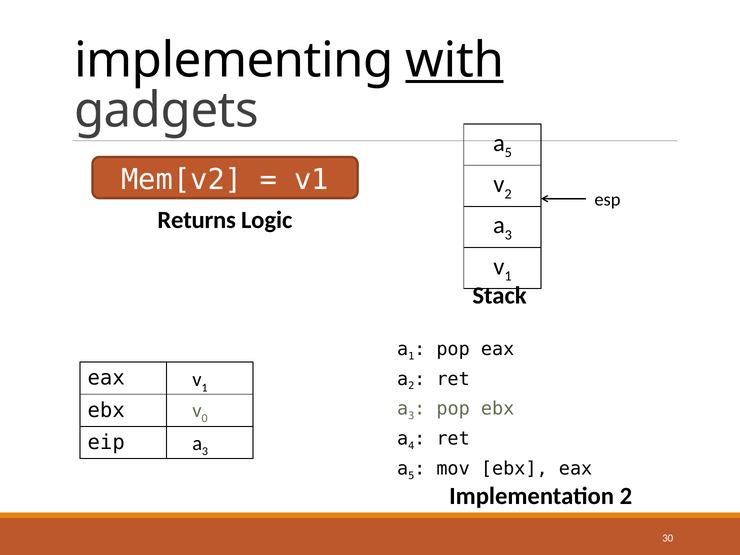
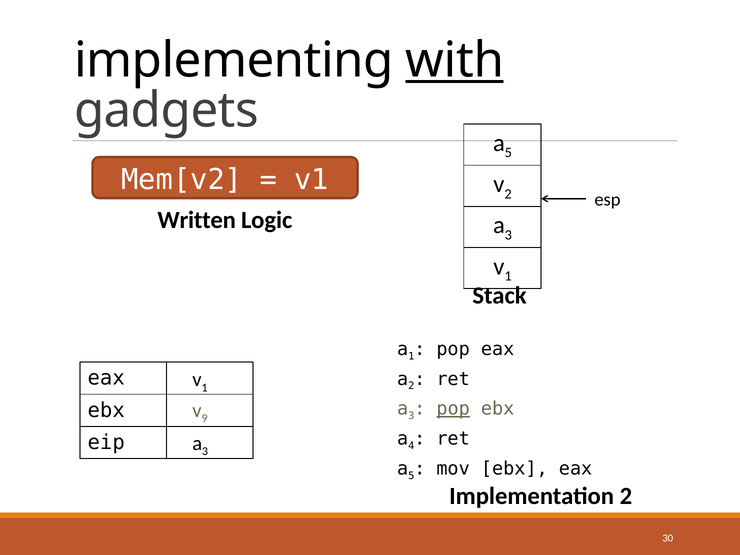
Returns: Returns -> Written (197, 220)
pop underline: none -> present (453, 409)
0: 0 -> 9 (205, 419)
